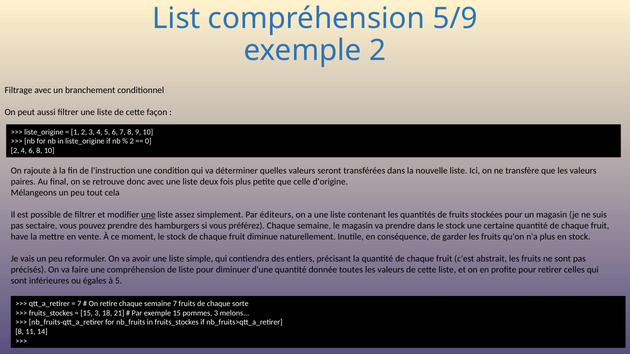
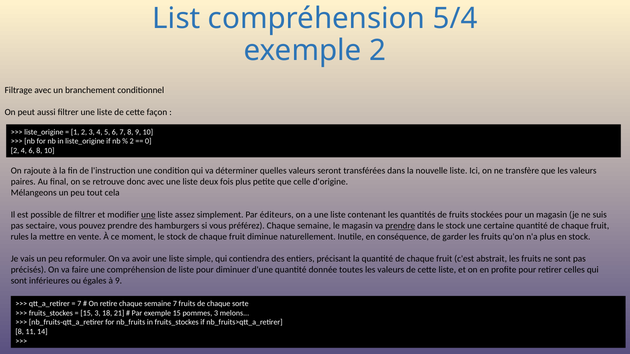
5/9: 5/9 -> 5/4 (455, 19)
prendre underline: none -> present (400, 226)
have: have -> rules (20, 237)
à 5: 5 -> 9 (118, 281)
